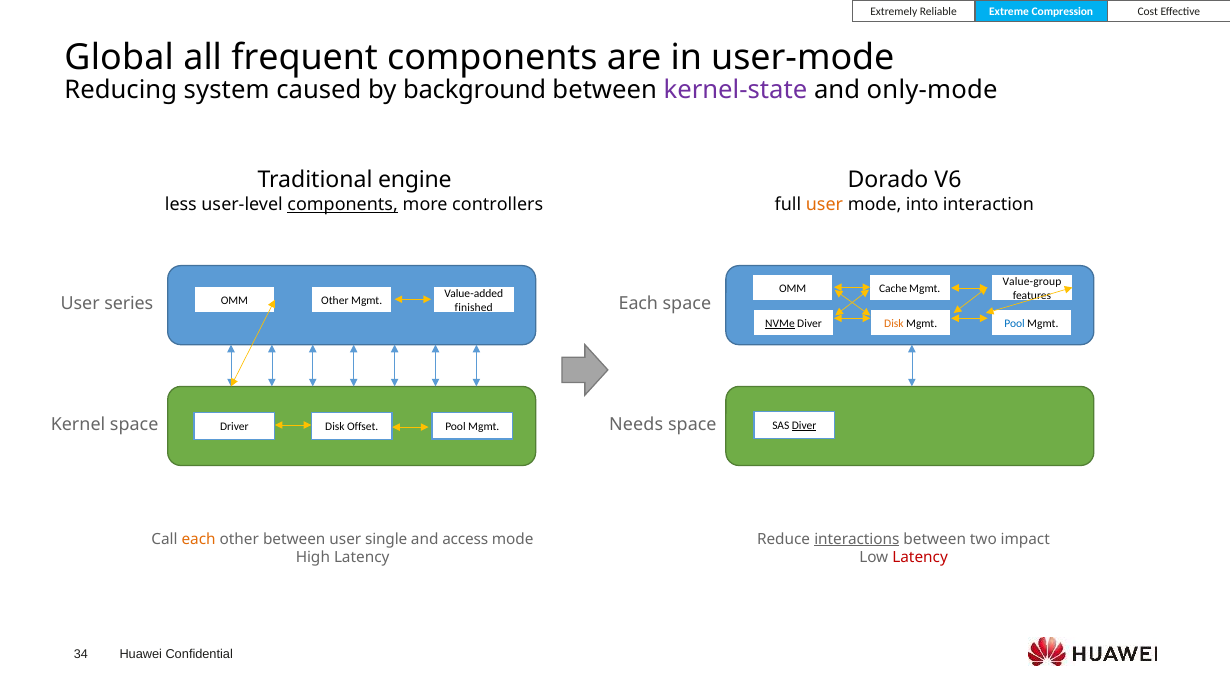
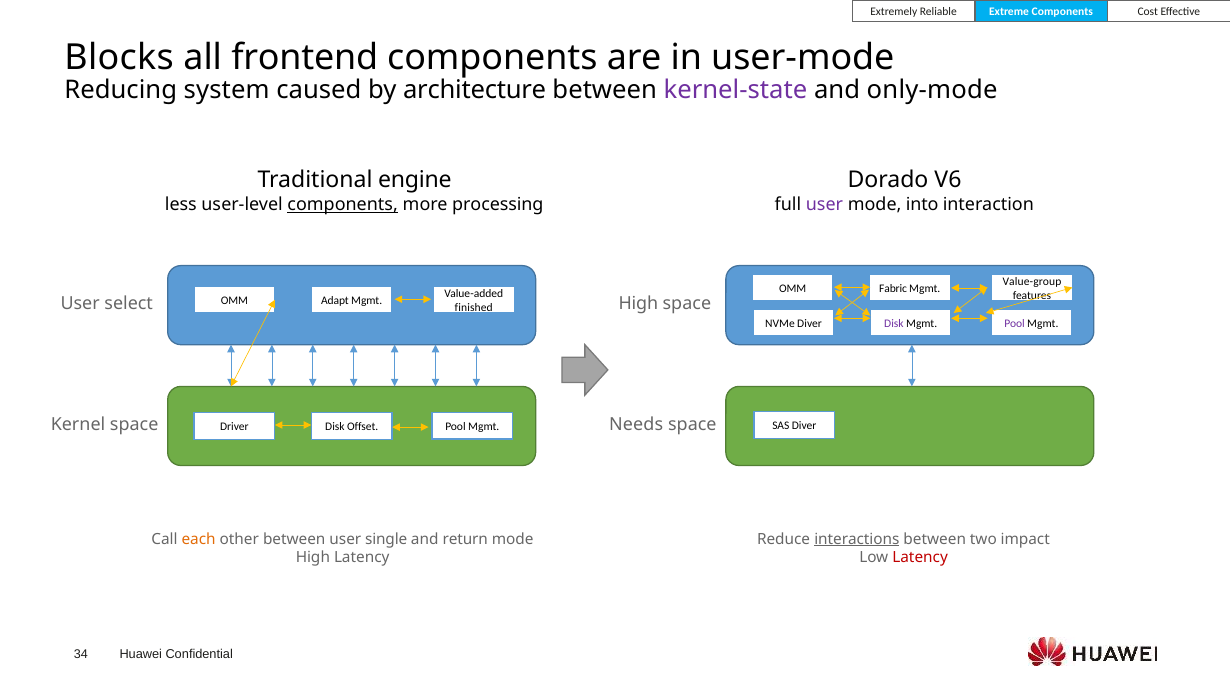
Extreme Compression: Compression -> Components (1062, 12)
Global: Global -> Blocks (119, 57)
frequent: frequent -> frontend (305, 57)
background: background -> architecture (475, 90)
controllers: controllers -> processing (498, 204)
user colour: orange -> purple (824, 204)
Cache: Cache -> Fabric (893, 288)
Other: Other -> Adapt (335, 300)
series: series -> select (129, 304)
Each: Each -> High (638, 304)
Pool colour: blue -> purple (1015, 323)
NVMe underline: present -> none (780, 323)
Disk colour: orange -> purple (894, 323)
Diver underline: present -> none (804, 426)
access: access -> return (465, 539)
